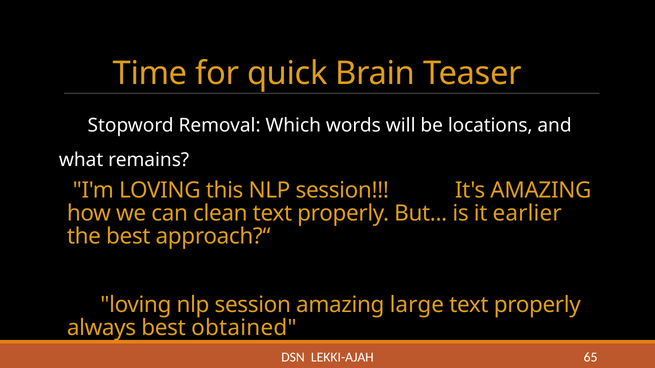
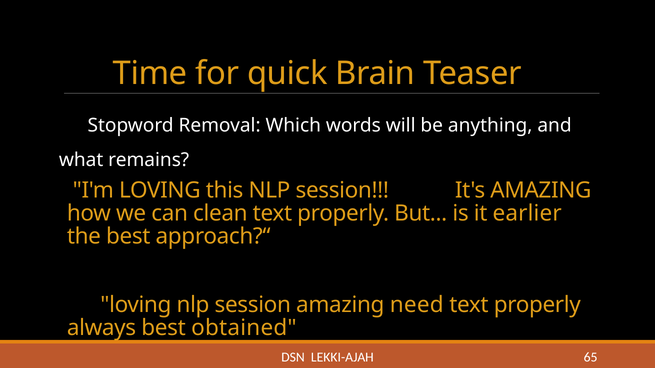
locations: locations -> anything (490, 126)
large: large -> need (417, 305)
